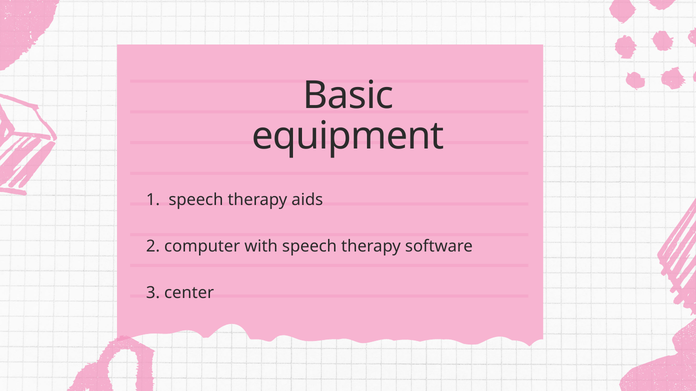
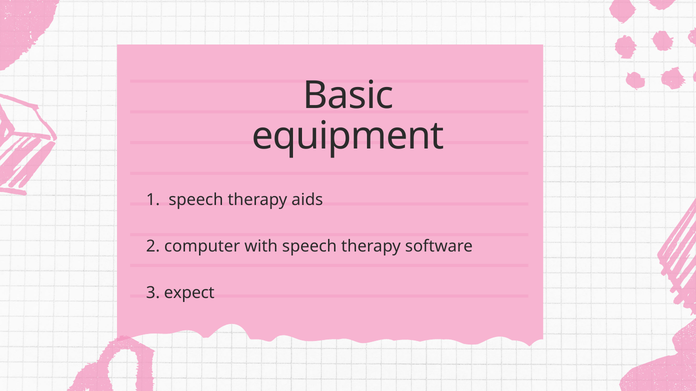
center: center -> expect (189, 293)
